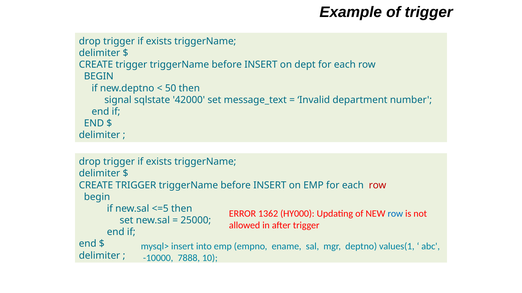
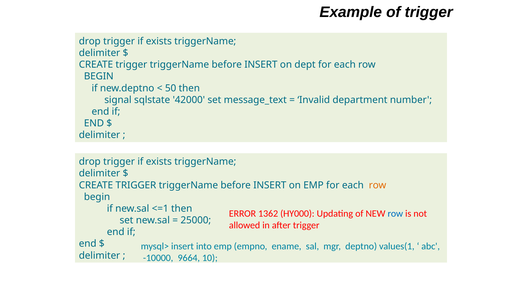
row colour: red -> orange (378, 186)
<=5: <=5 -> <=1 (160, 209)
7888: 7888 -> 9664 (189, 258)
